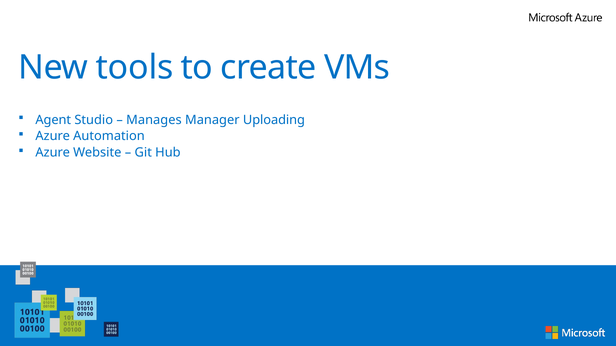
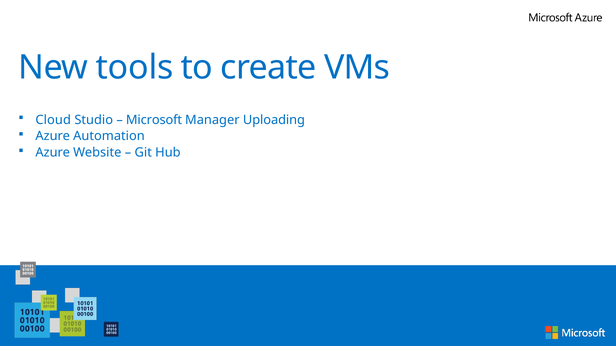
Agent: Agent -> Cloud (53, 120)
Manages: Manages -> Microsoft (154, 120)
